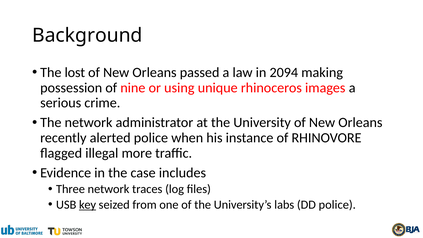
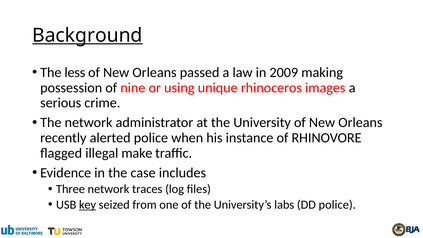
Background underline: none -> present (87, 36)
lost: lost -> less (75, 72)
2094: 2094 -> 2009 (284, 72)
more: more -> make (137, 153)
